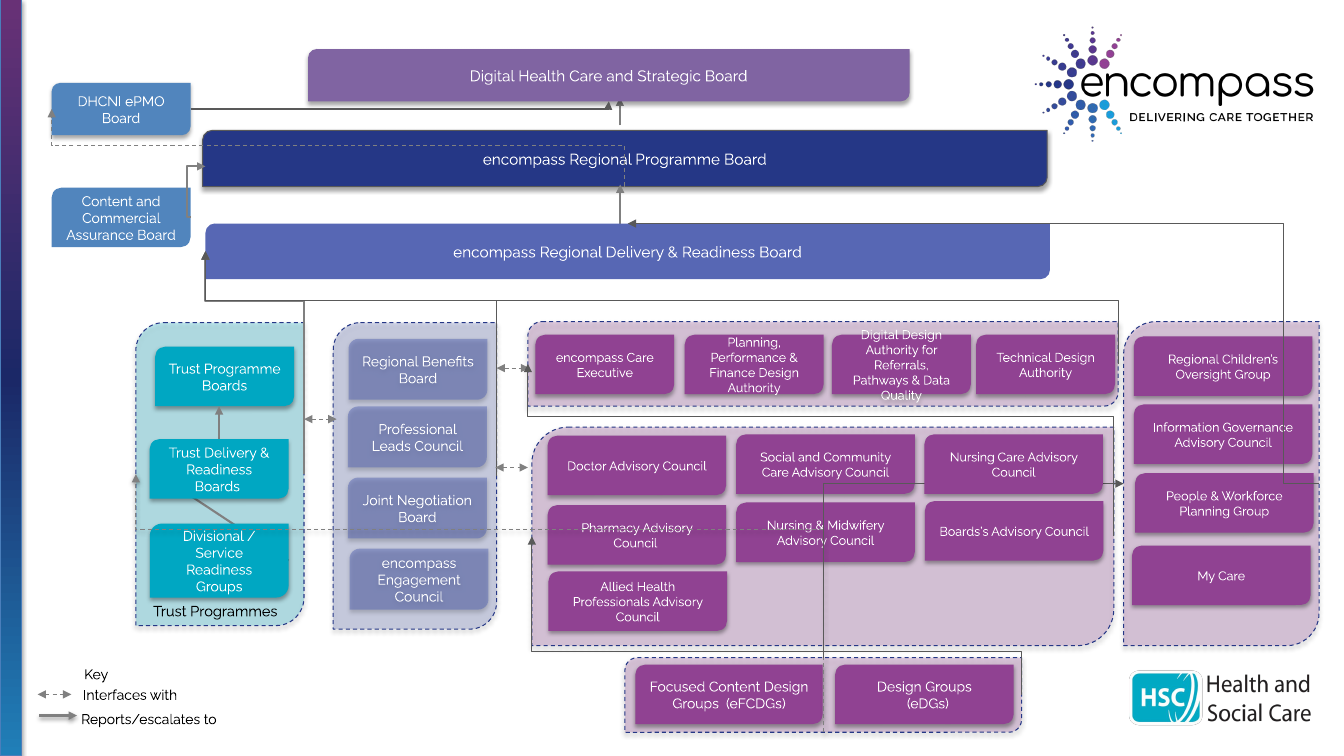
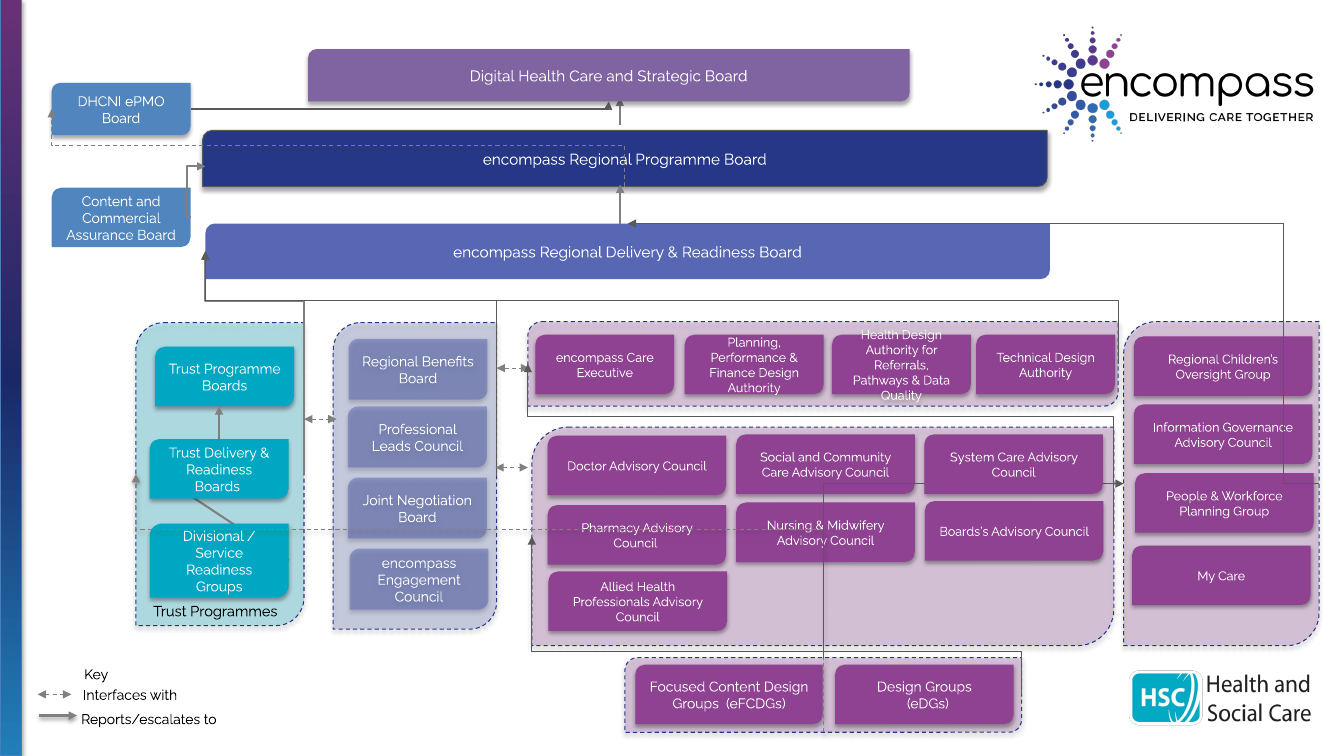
Digital: Digital -> Health (880, 335)
Nursing: Nursing -> System (972, 457)
